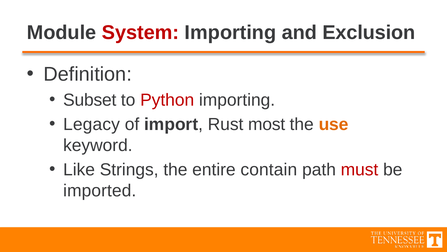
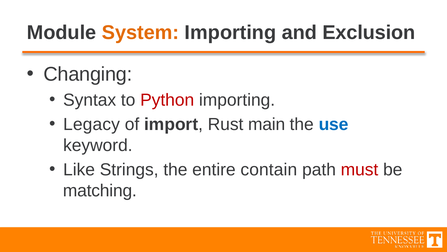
System colour: red -> orange (140, 32)
Definition: Definition -> Changing (88, 74)
Subset: Subset -> Syntax (90, 100)
most: most -> main (267, 124)
use colour: orange -> blue (334, 124)
imported: imported -> matching (100, 190)
